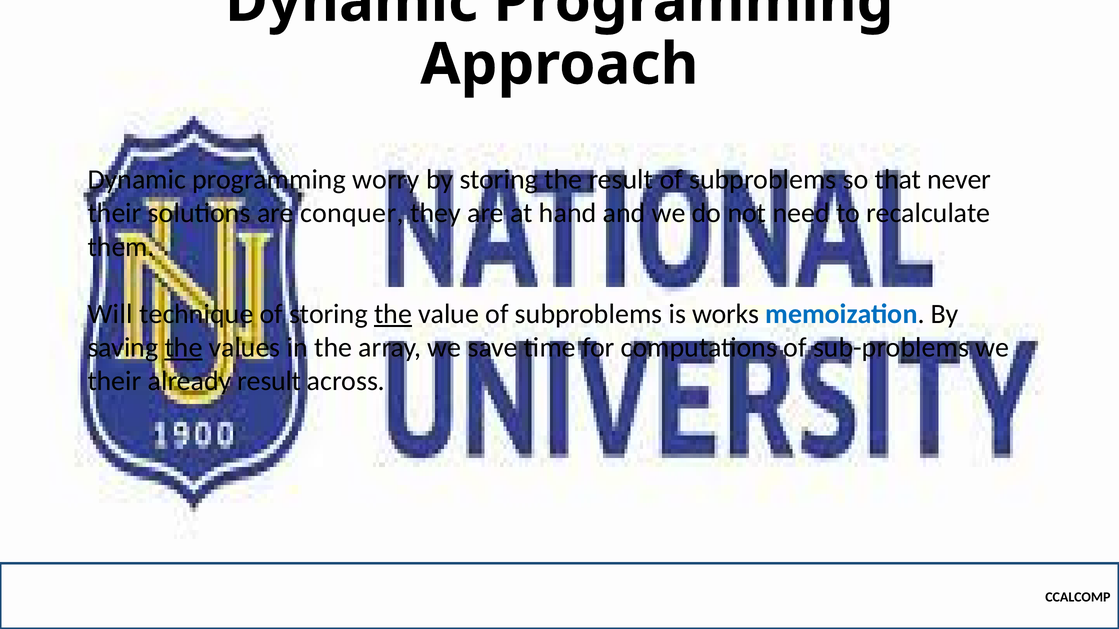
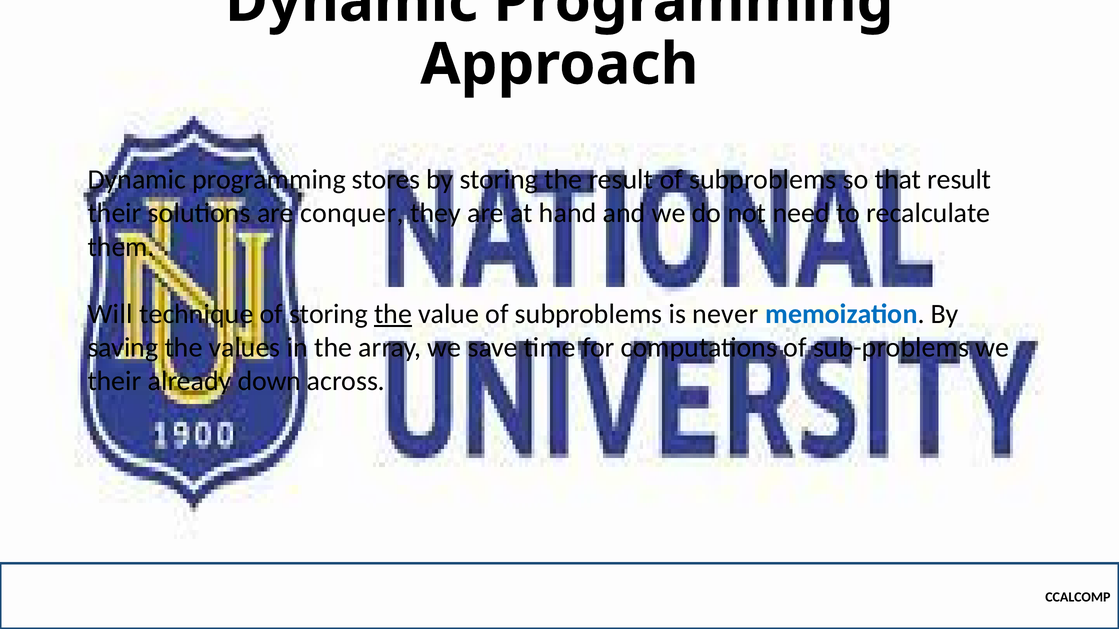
worry: worry -> stores (386, 180)
that never: never -> result (959, 180)
works: works -> never (725, 314)
the underline: present -> none (184, 348)
already result: result -> down (269, 381)
